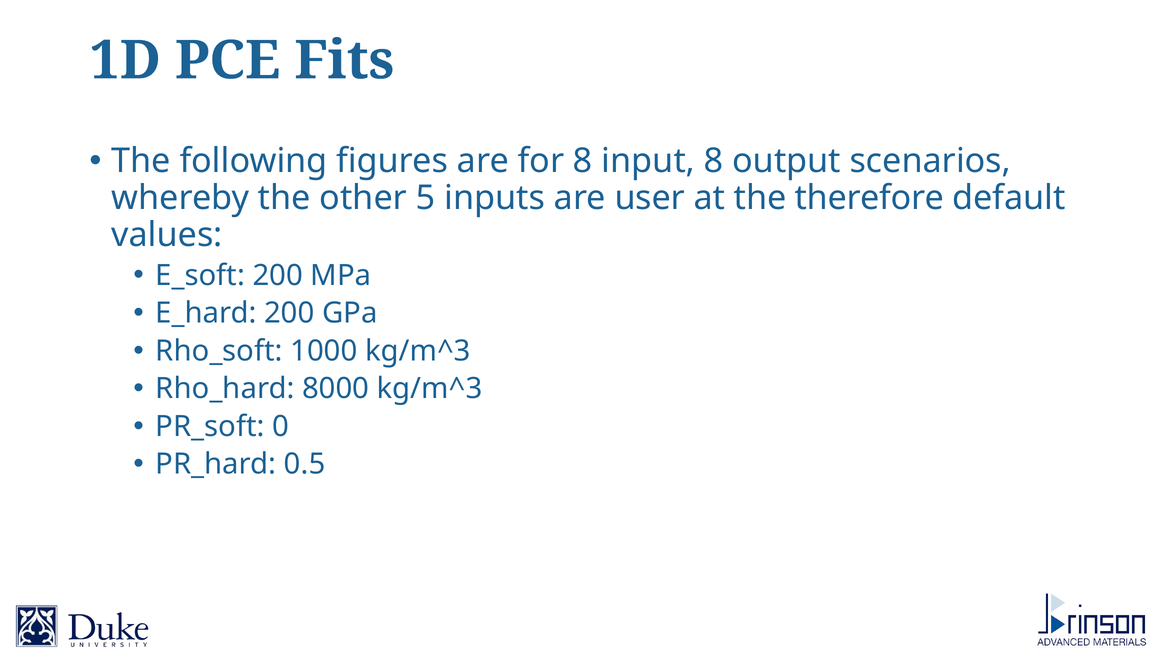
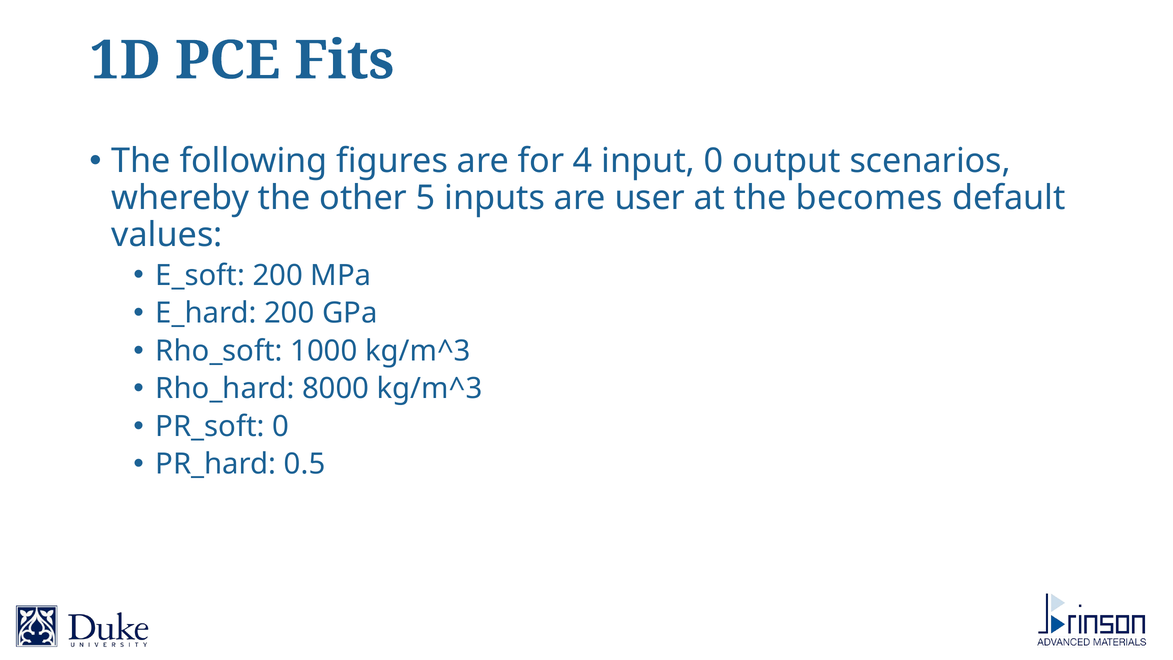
for 8: 8 -> 4 (583, 161)
input 8: 8 -> 0 (714, 161)
therefore: therefore -> becomes (869, 198)
